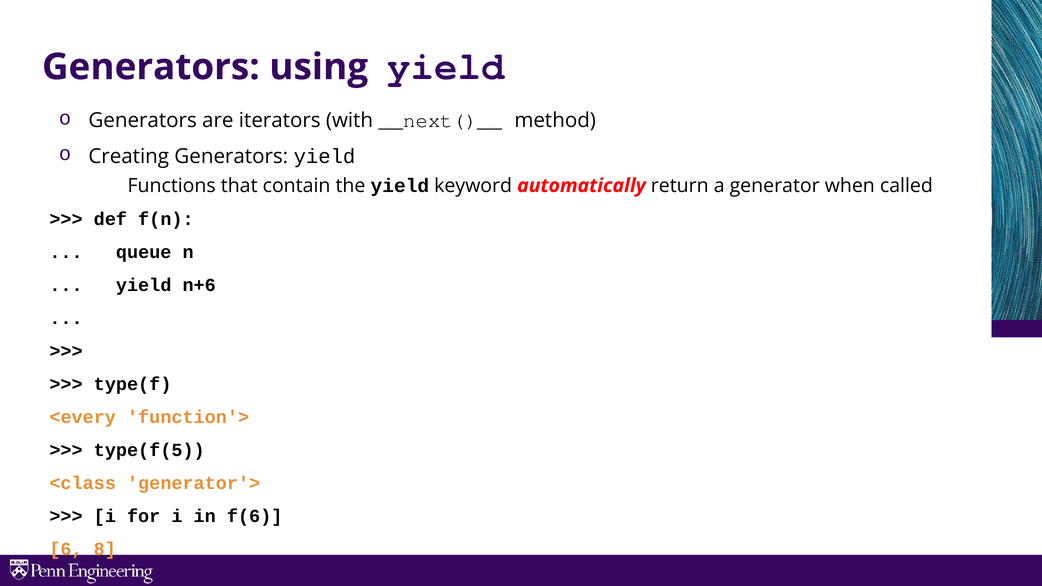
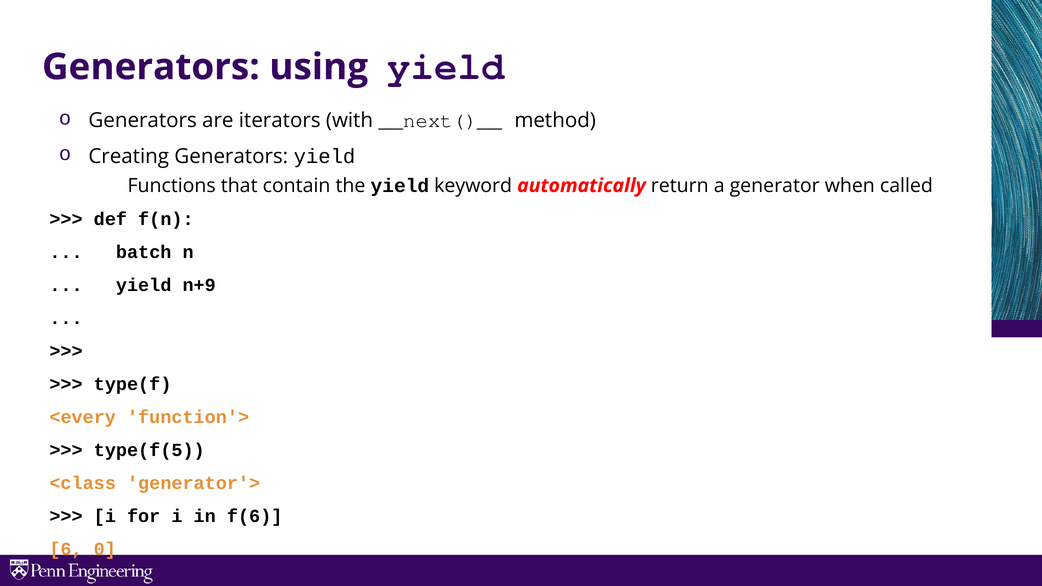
queue: queue -> batch (144, 252)
n+6: n+6 -> n+9 (199, 285)
8: 8 -> 0 (105, 549)
